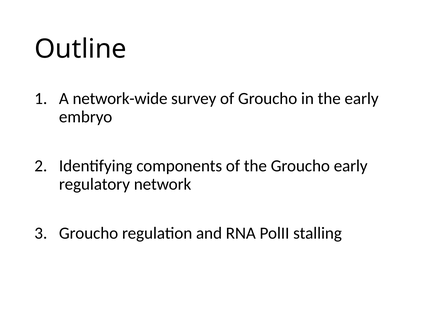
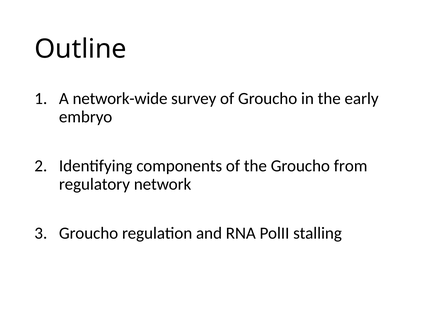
Groucho early: early -> from (351, 166)
